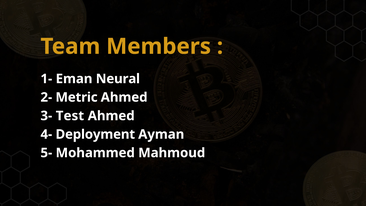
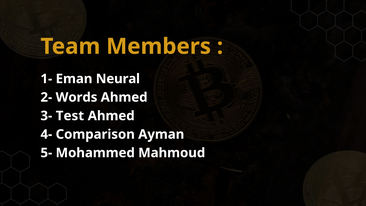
Metric: Metric -> Words (77, 97)
Deployment: Deployment -> Comparison (95, 134)
